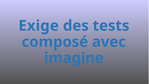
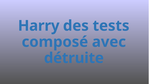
Exige: Exige -> Harry (39, 26)
imagine: imagine -> détruite (74, 58)
